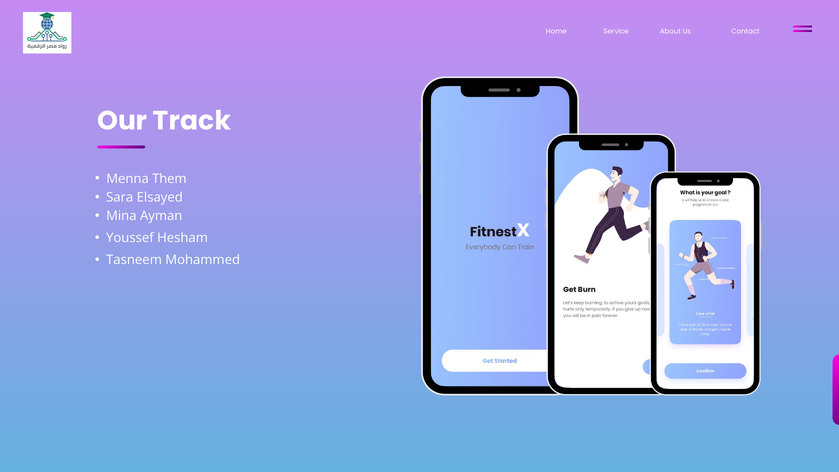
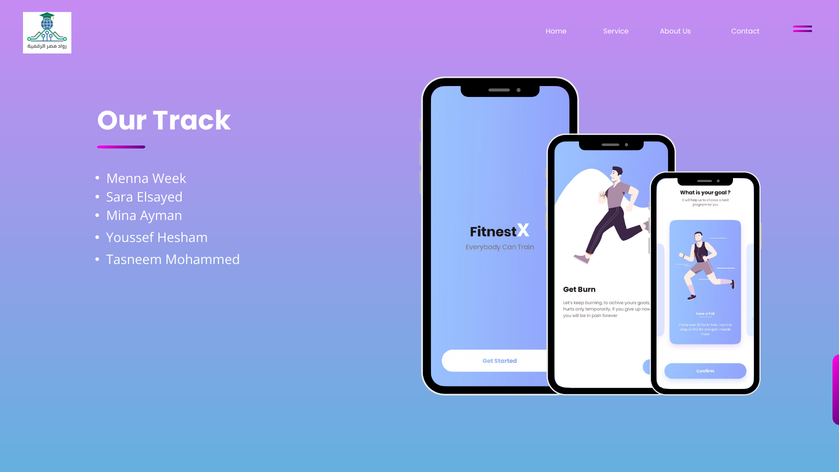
Them: Them -> Week (169, 179)
